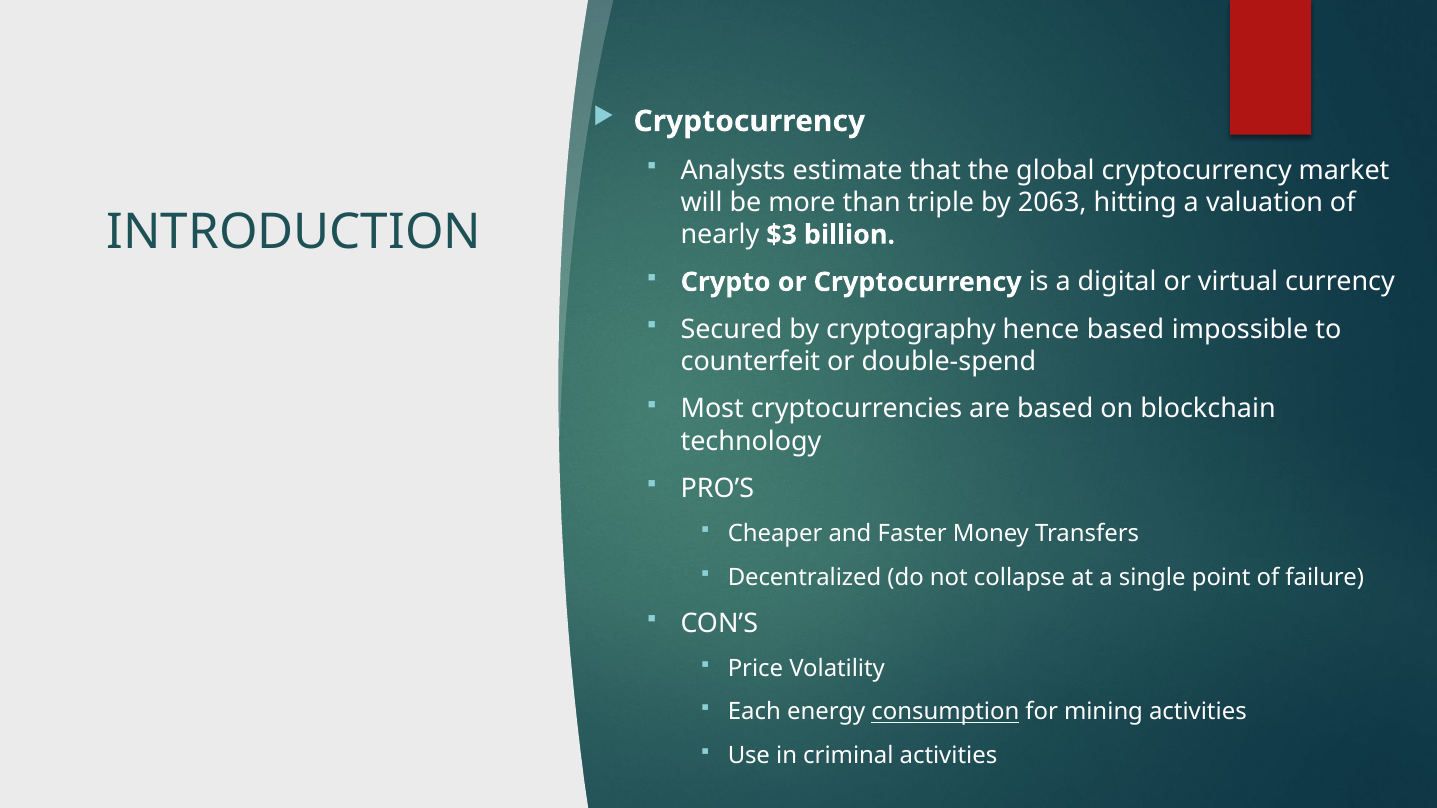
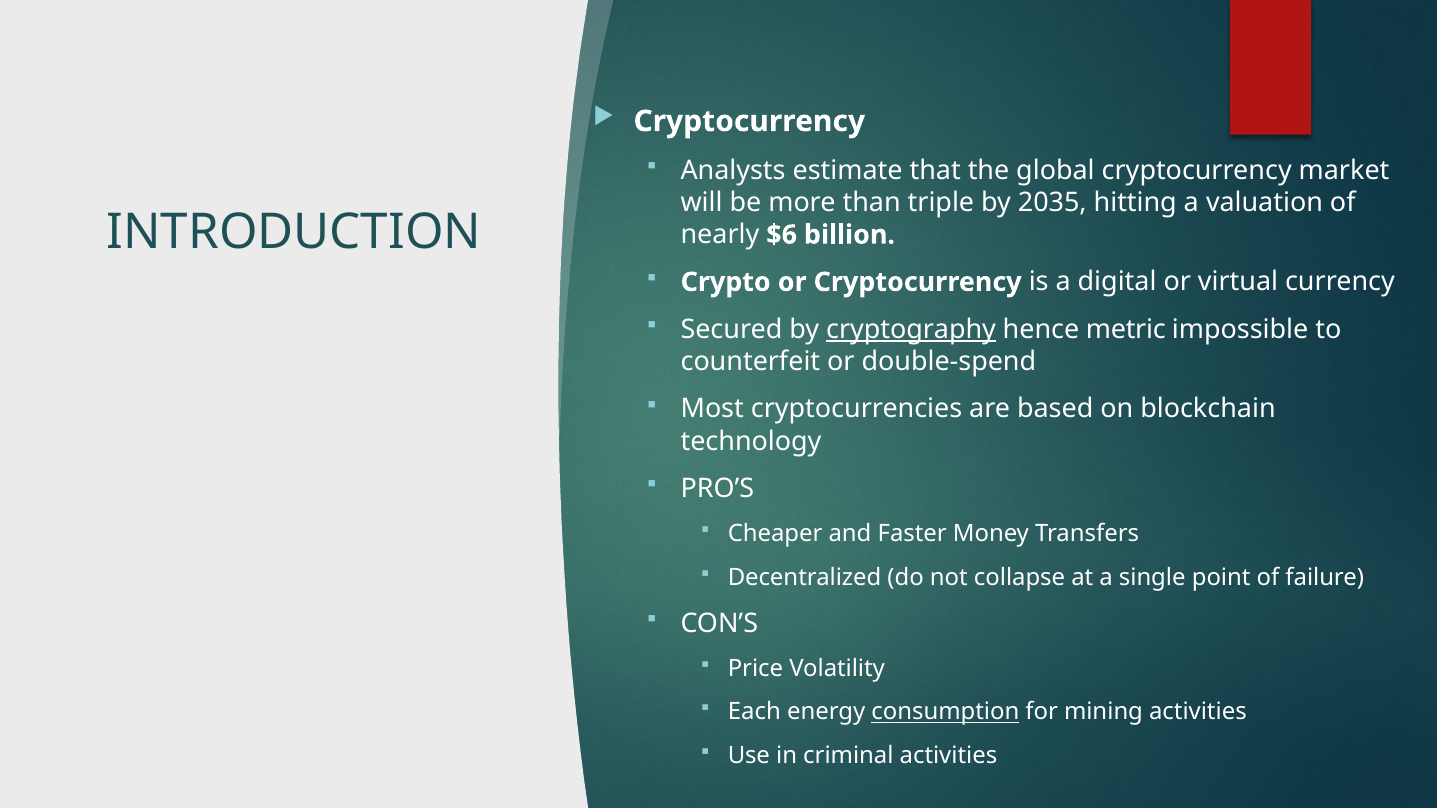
2063: 2063 -> 2035 (1052, 203)
$3: $3 -> $6 (782, 235)
cryptography underline: none -> present (911, 329)
hence based: based -> metric (1126, 329)
